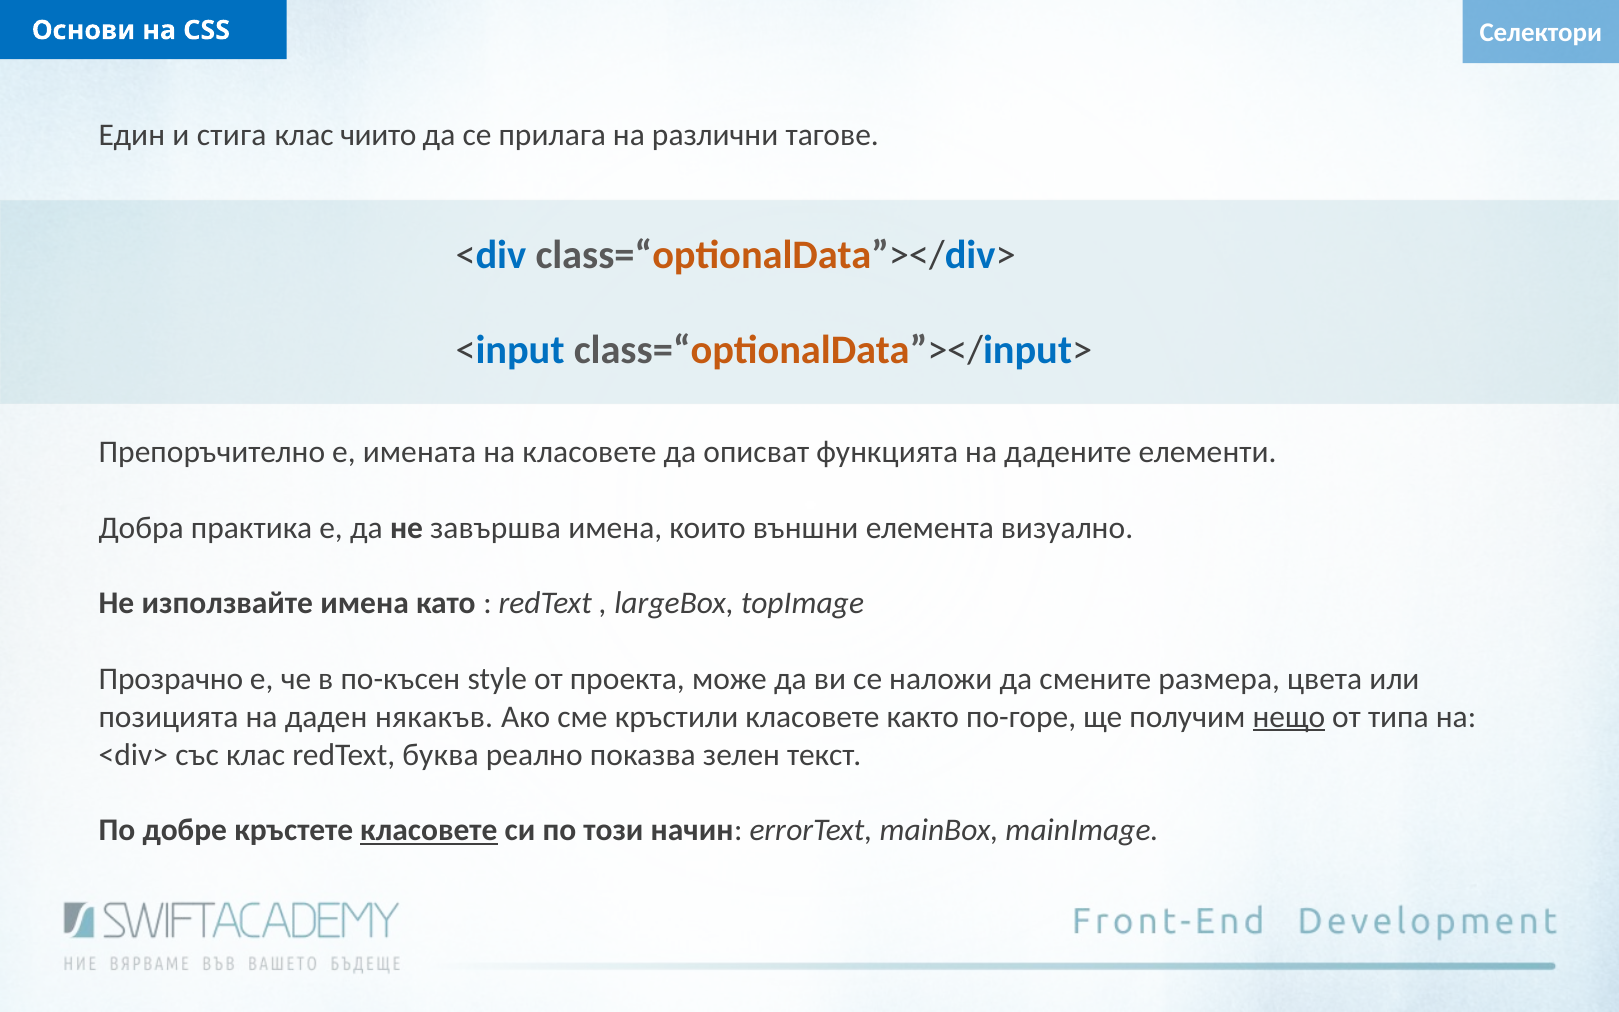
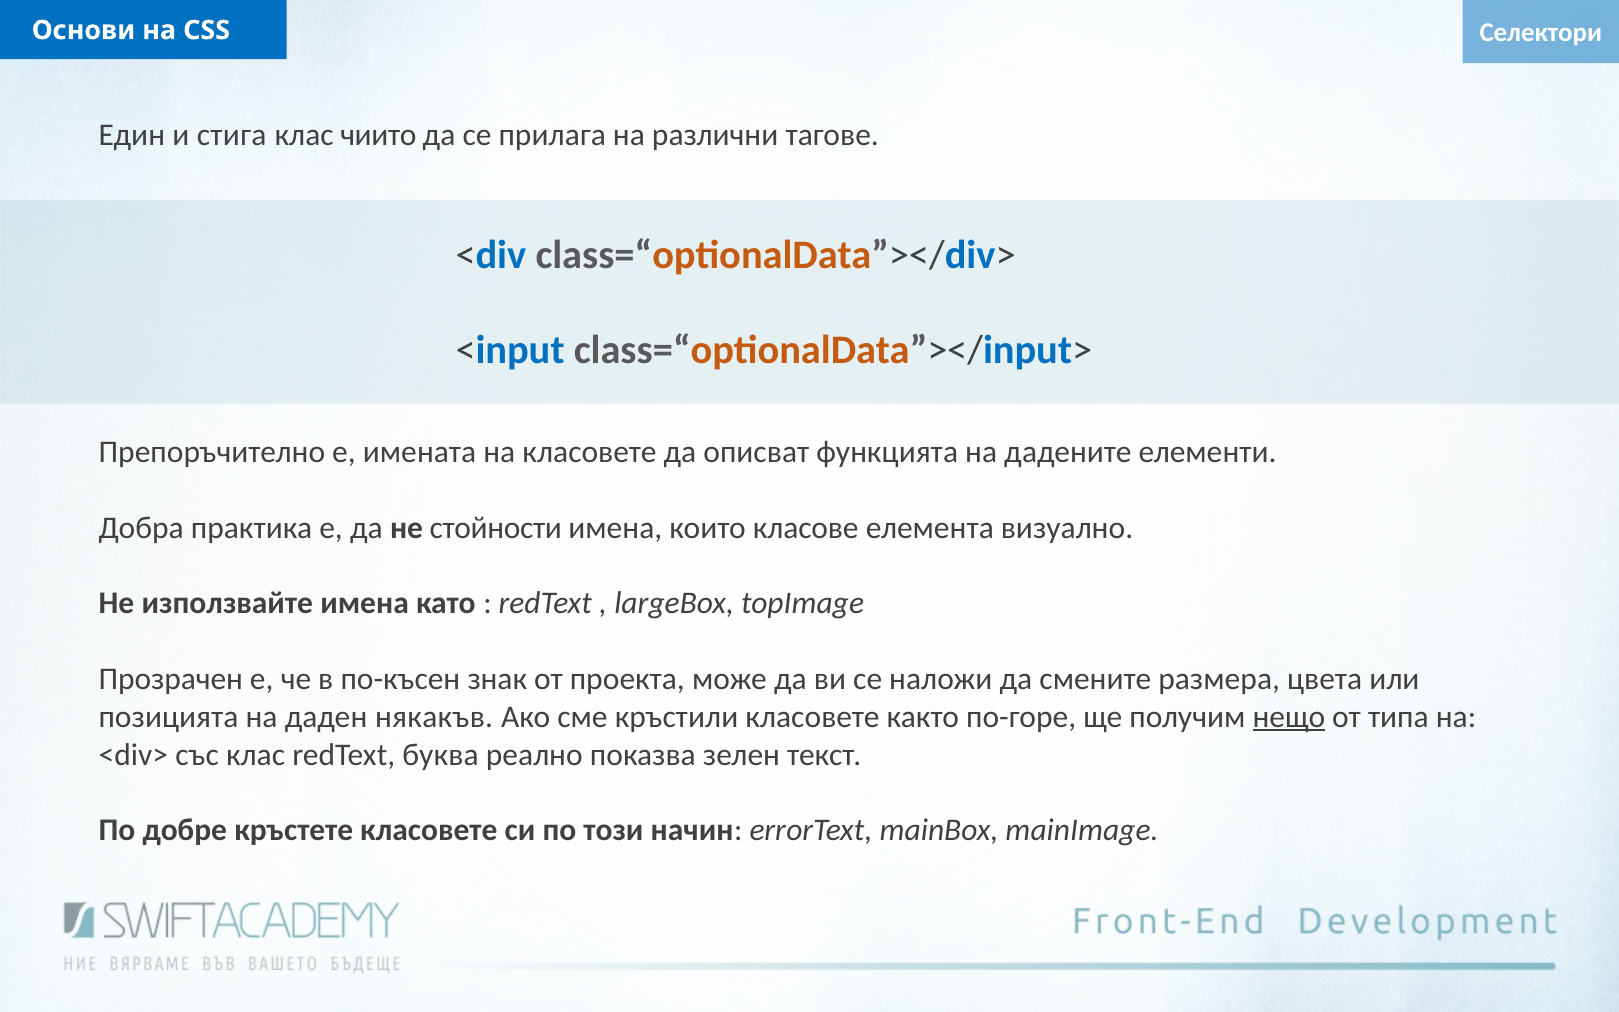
завършва: завършва -> стойности (496, 528)
външни: външни -> класове (806, 528)
Прозрачно: Прозрачно -> Прозрачен (171, 679)
style: style -> знак (497, 679)
класовете underline: present -> none (429, 830)
